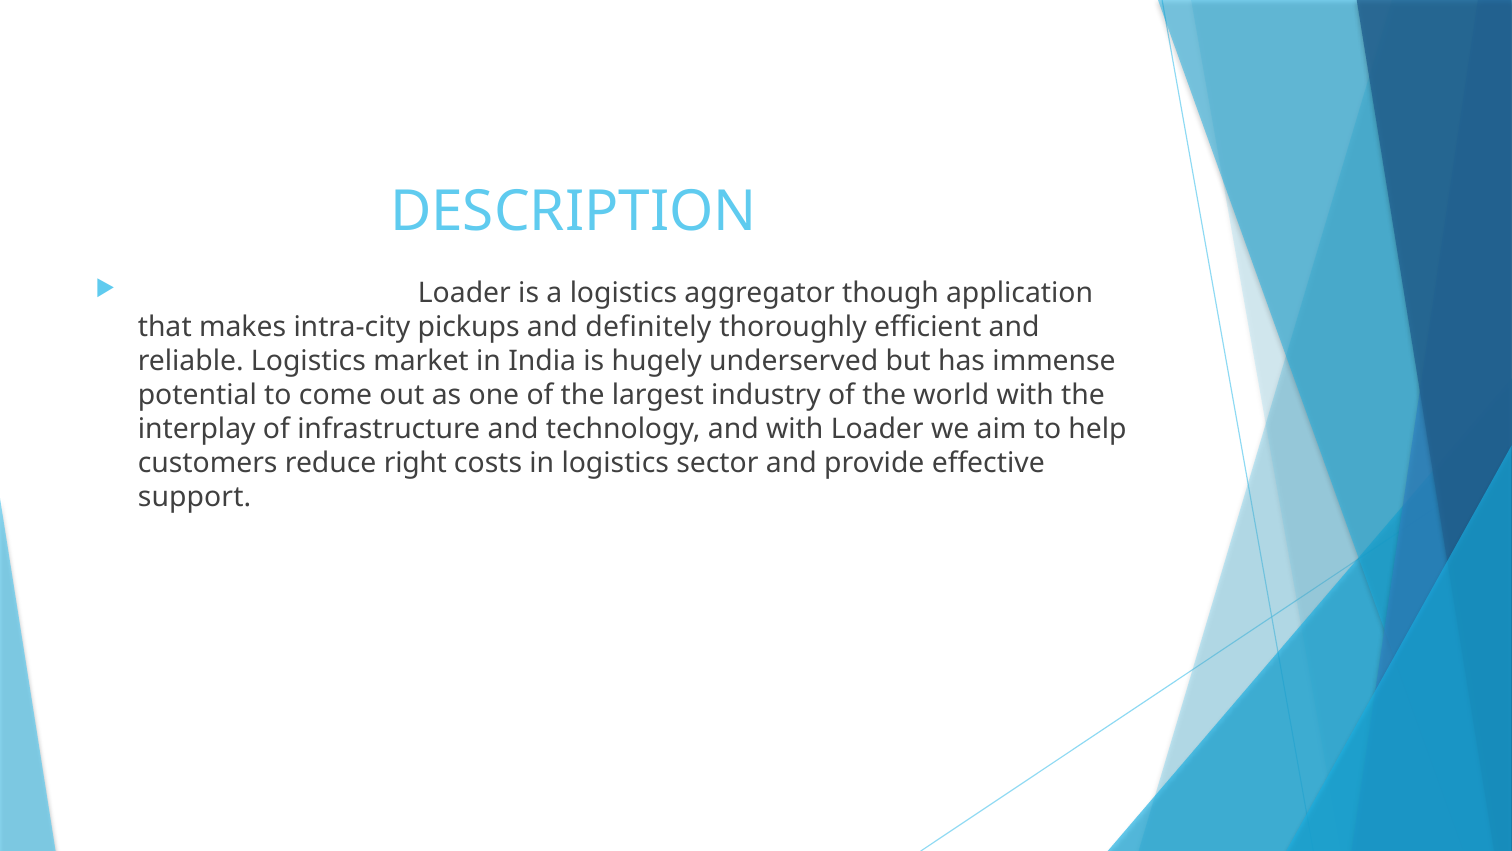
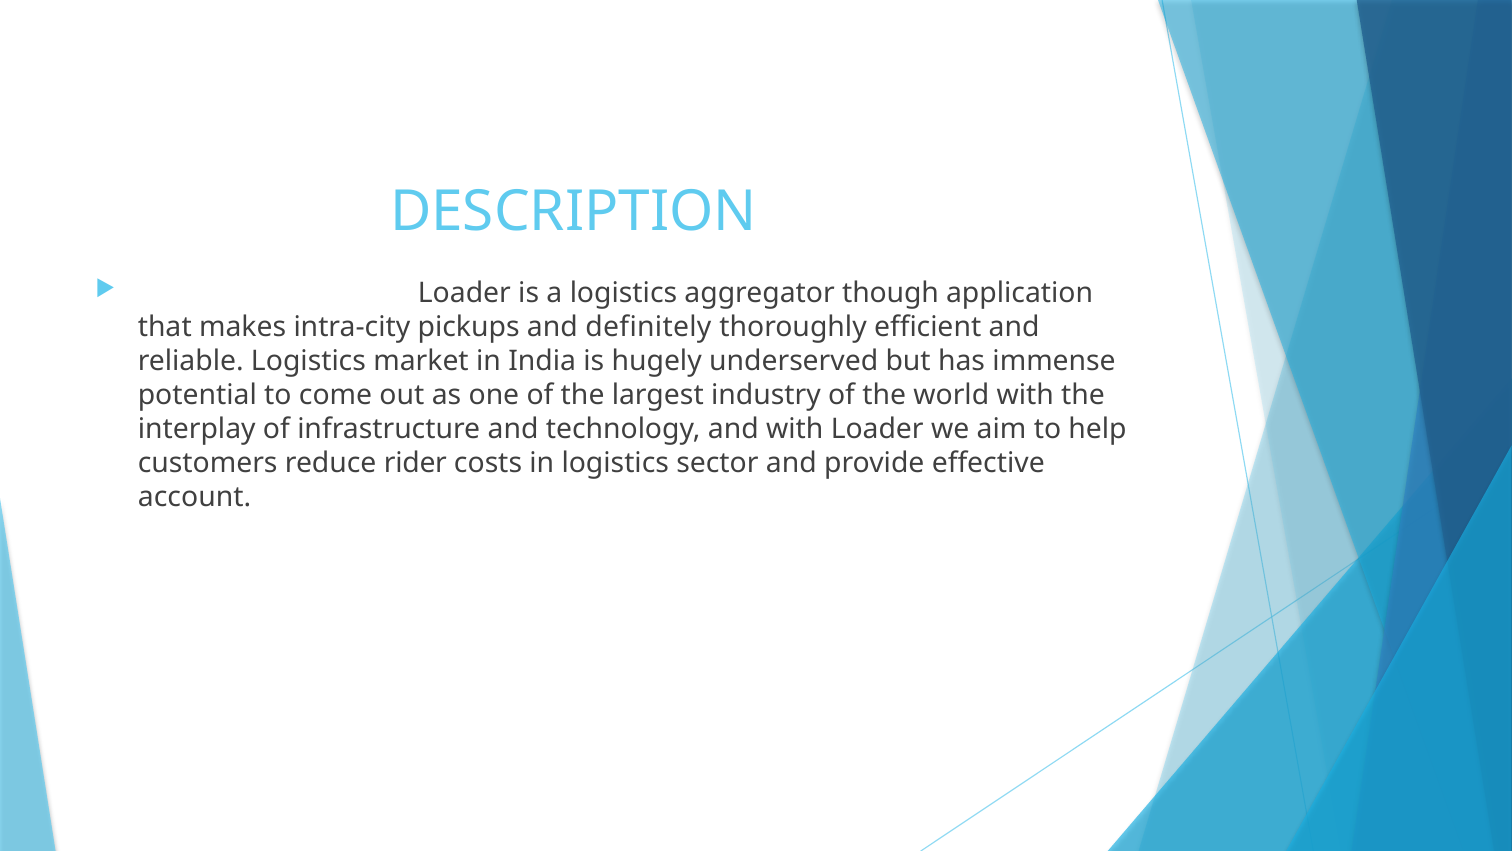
right: right -> rider (415, 463)
support: support -> account (195, 497)
